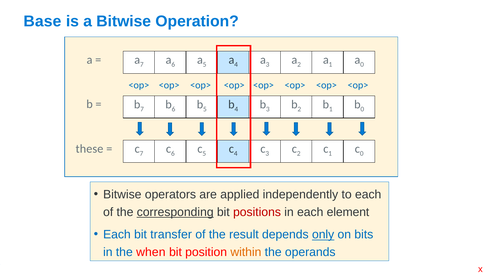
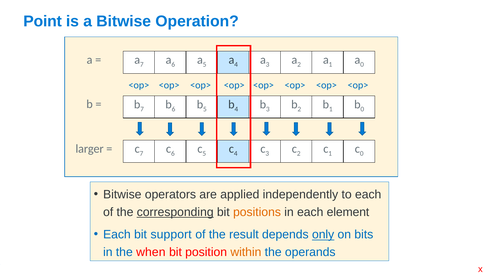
Base: Base -> Point (43, 21)
these: these -> larger (90, 149)
positions colour: red -> orange (257, 212)
transfer: transfer -> support (171, 234)
